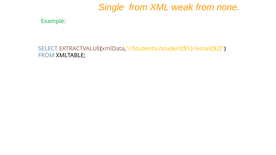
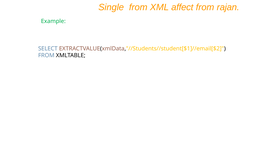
weak: weak -> affect (182, 7)
none: none -> rajan (228, 7)
